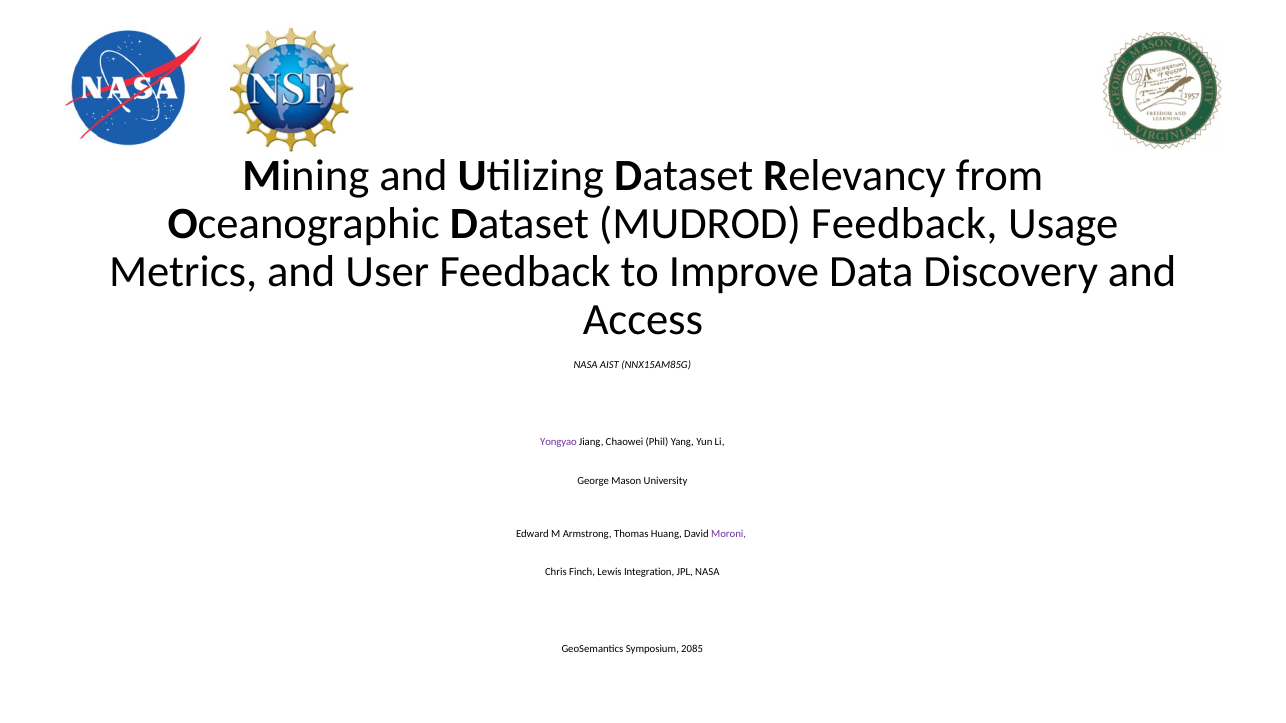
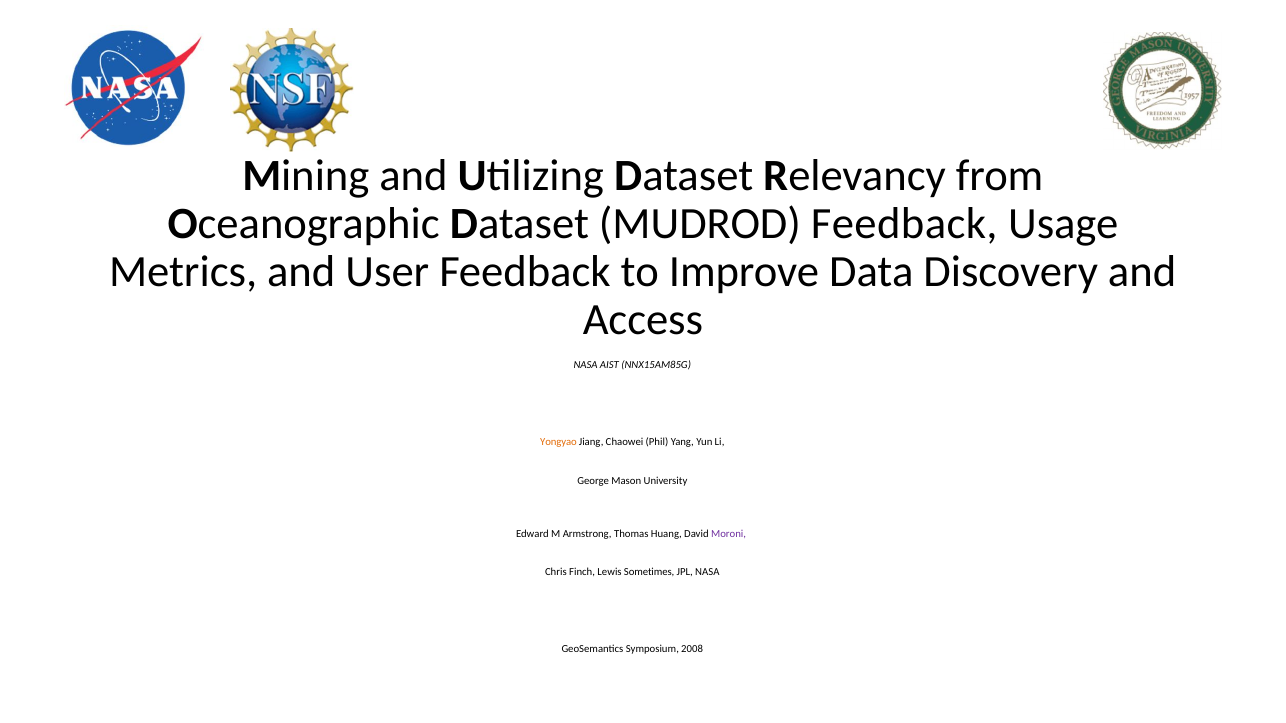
Yongyao colour: purple -> orange (558, 442)
Integration: Integration -> Sometimes (649, 572)
2085: 2085 -> 2008 (692, 650)
